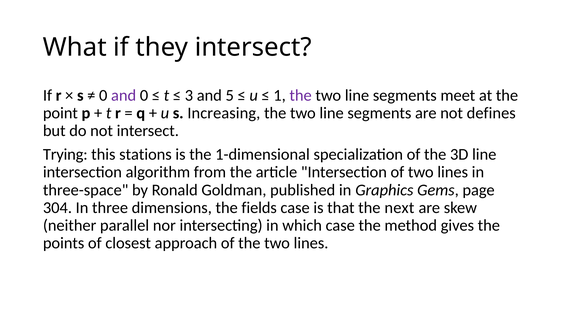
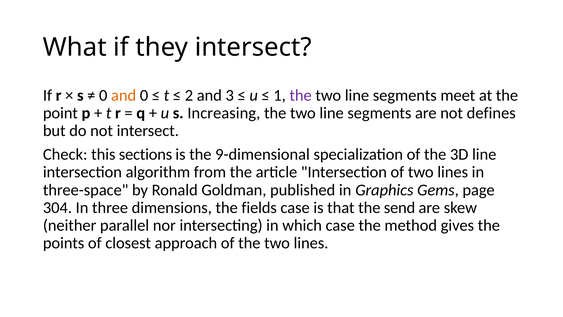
and colour: purple -> orange (124, 95)
3: 3 -> 2 (189, 95)
5: 5 -> 3 (230, 95)
Trying: Trying -> Check (65, 154)
stations: stations -> sections (146, 154)
1-dimensional: 1-dimensional -> 9-dimensional (262, 154)
next: next -> send (400, 207)
